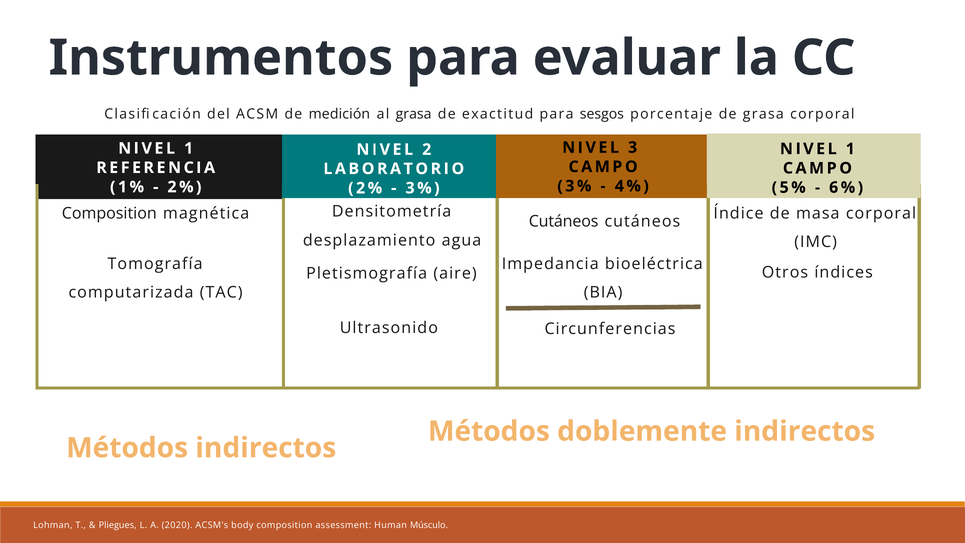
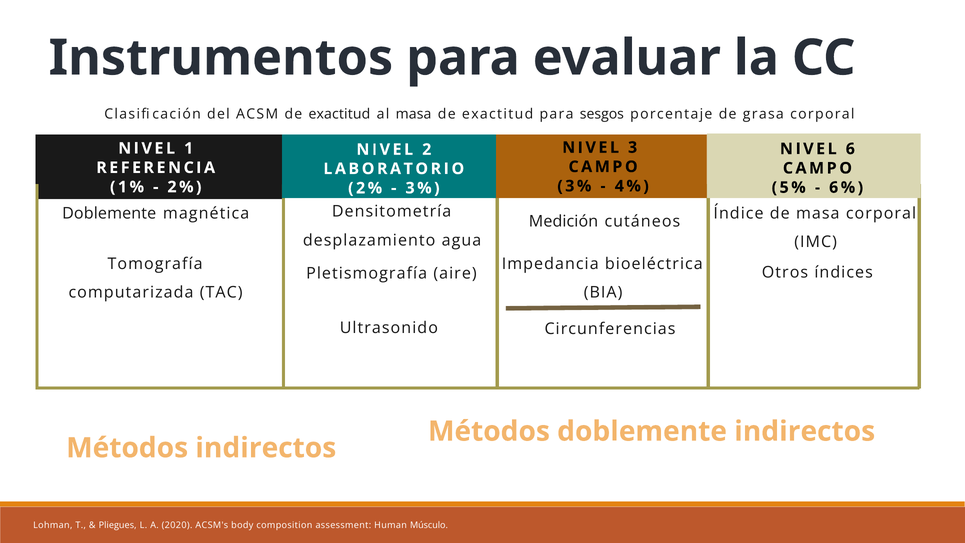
ACSM de medición: medición -> exactitud (339, 114)
al grasa: grasa -> masa (414, 114)
1: 1 -> 6 (850, 149)
Composition: Composition -> Doblemente (109, 213)
Cutáneos: Cutáneos -> Medición (563, 221)
